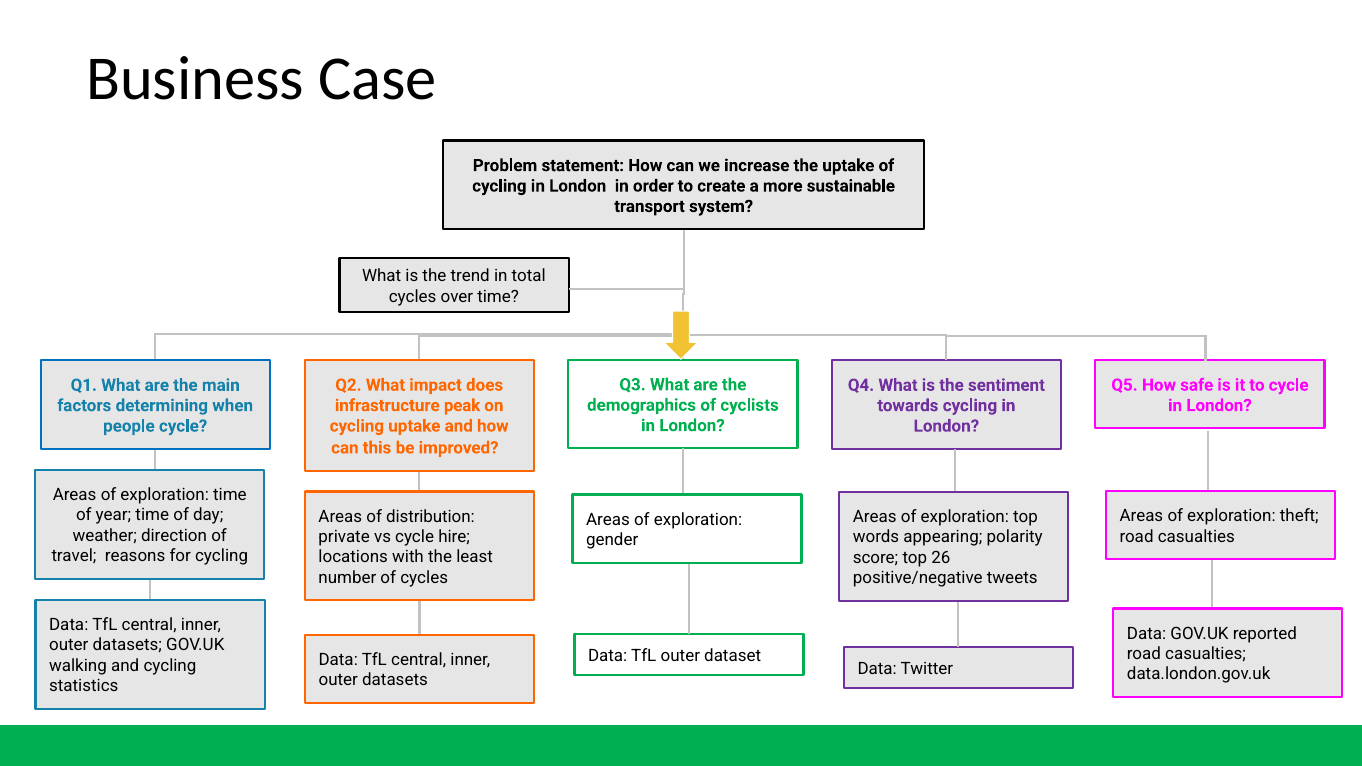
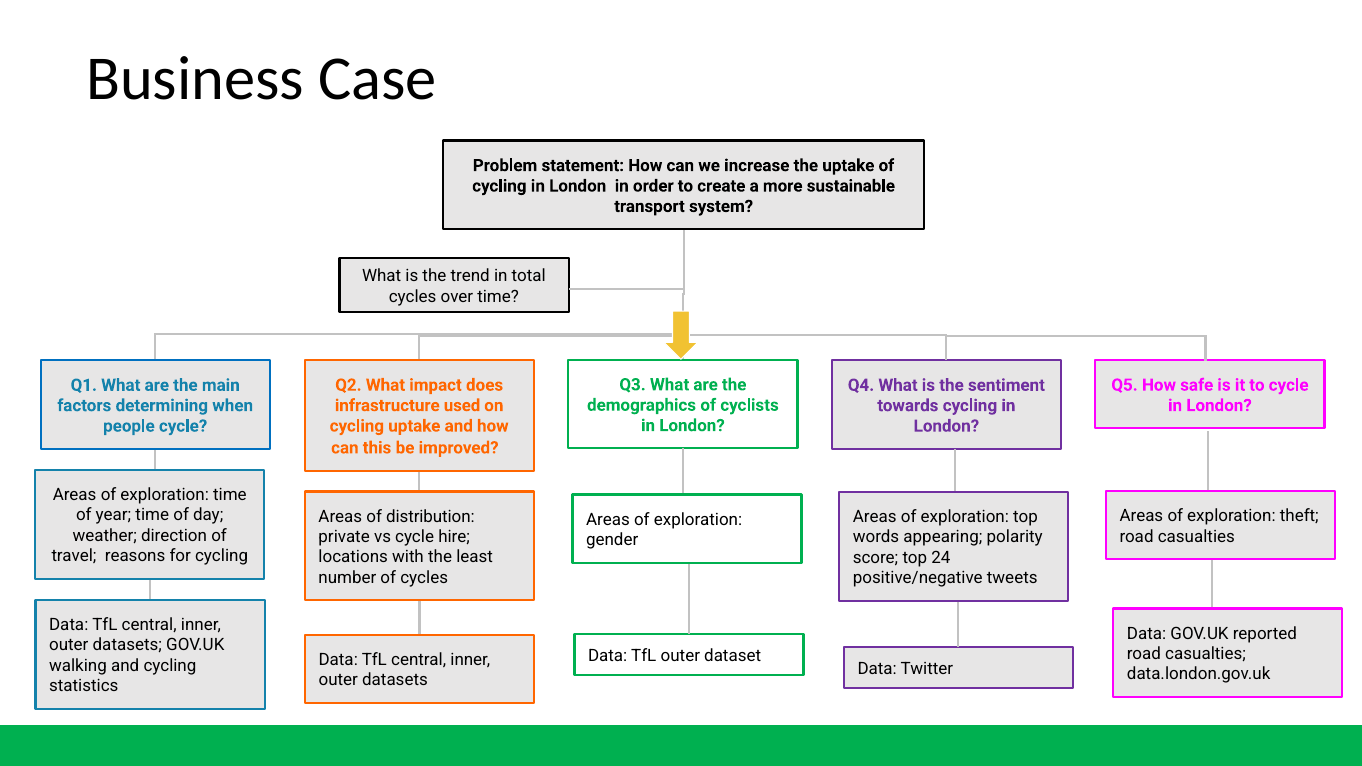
peak: peak -> used (462, 406)
26: 26 -> 24 (941, 558)
